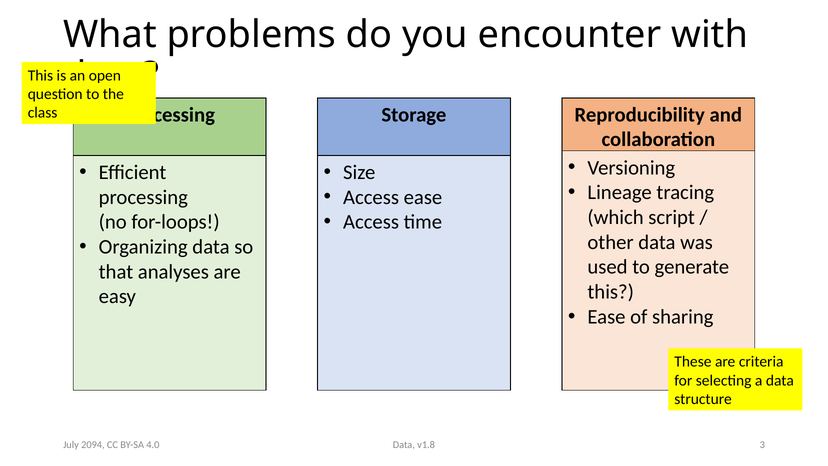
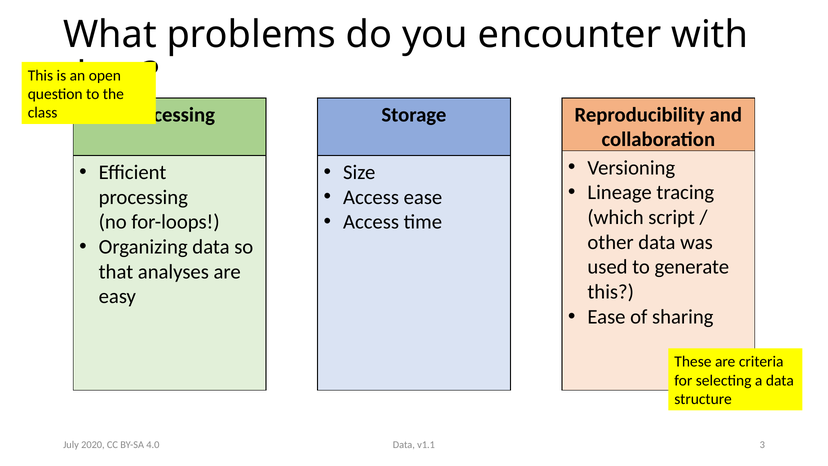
v1.8: v1.8 -> v1.1 (426, 445)
2094: 2094 -> 2020 (93, 445)
